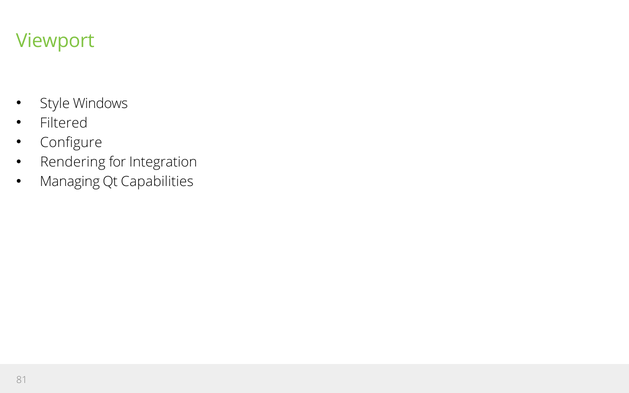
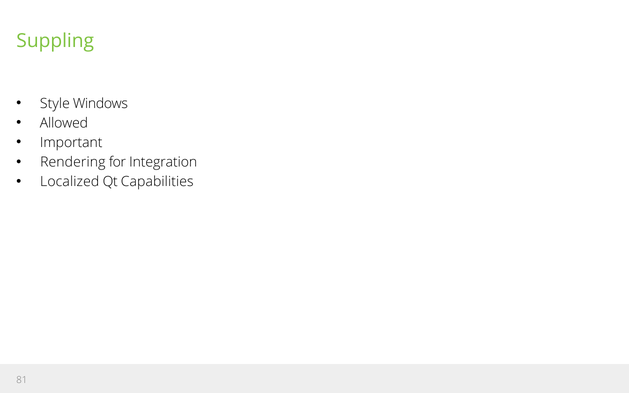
Viewport: Viewport -> Suppling (55, 41)
Filtered: Filtered -> Allowed (64, 123)
Configure: Configure -> Important (71, 143)
Managing: Managing -> Localized (70, 182)
